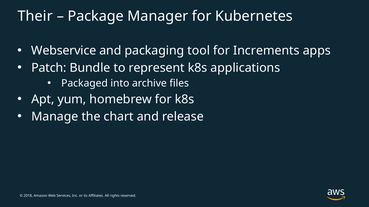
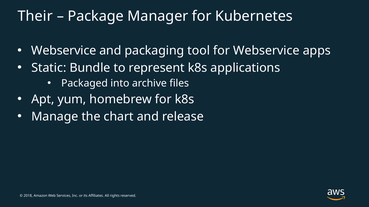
for Increments: Increments -> Webservice (266, 51)
Patch: Patch -> Static (49, 68)
